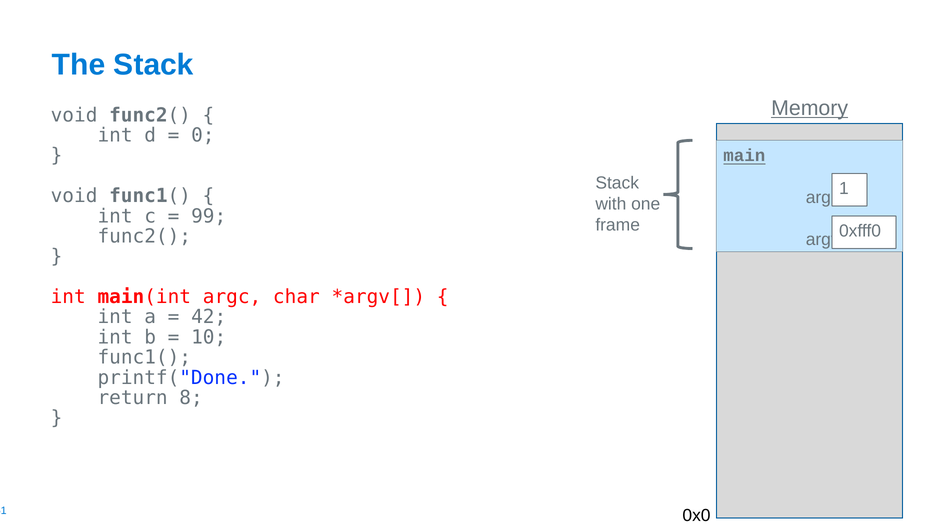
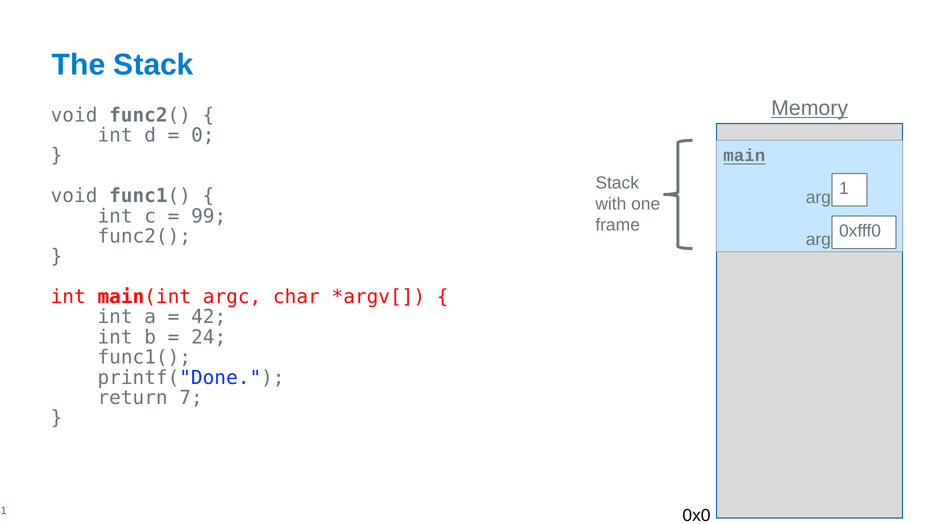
10: 10 -> 24 (209, 337)
8: 8 -> 7 (191, 398)
